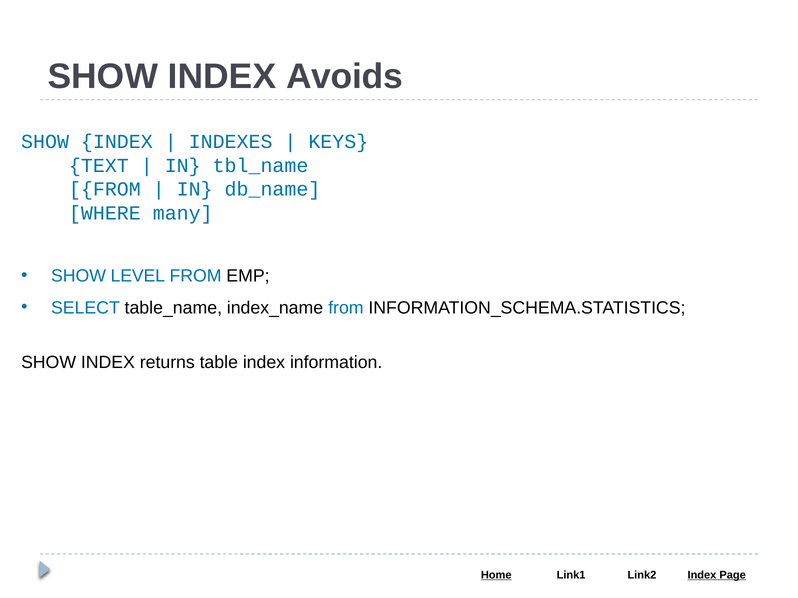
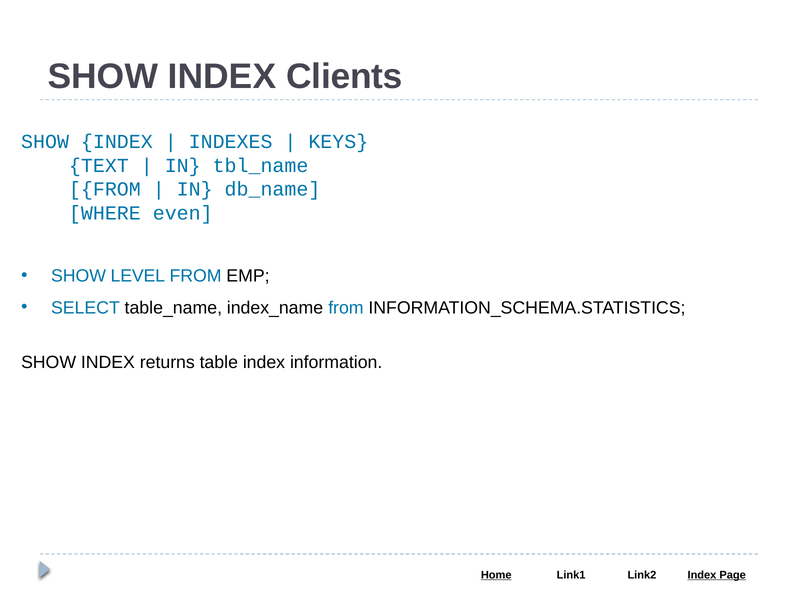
Avoids: Avoids -> Clients (344, 76)
many: many -> even (183, 213)
